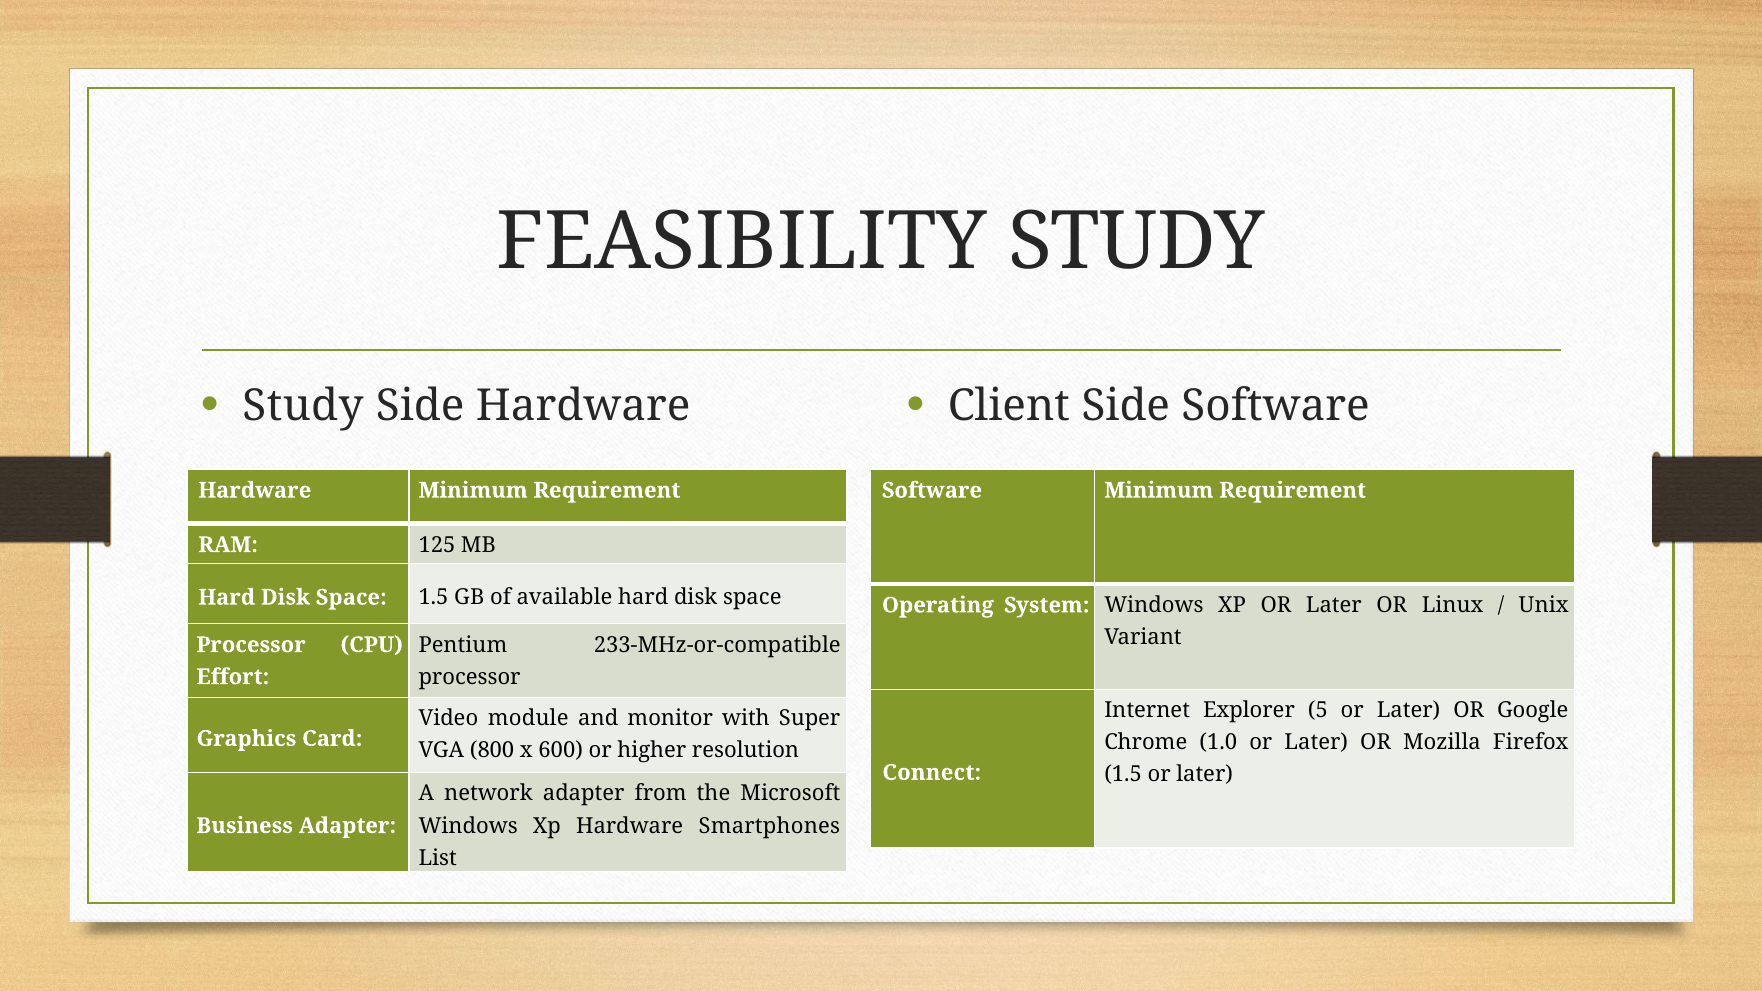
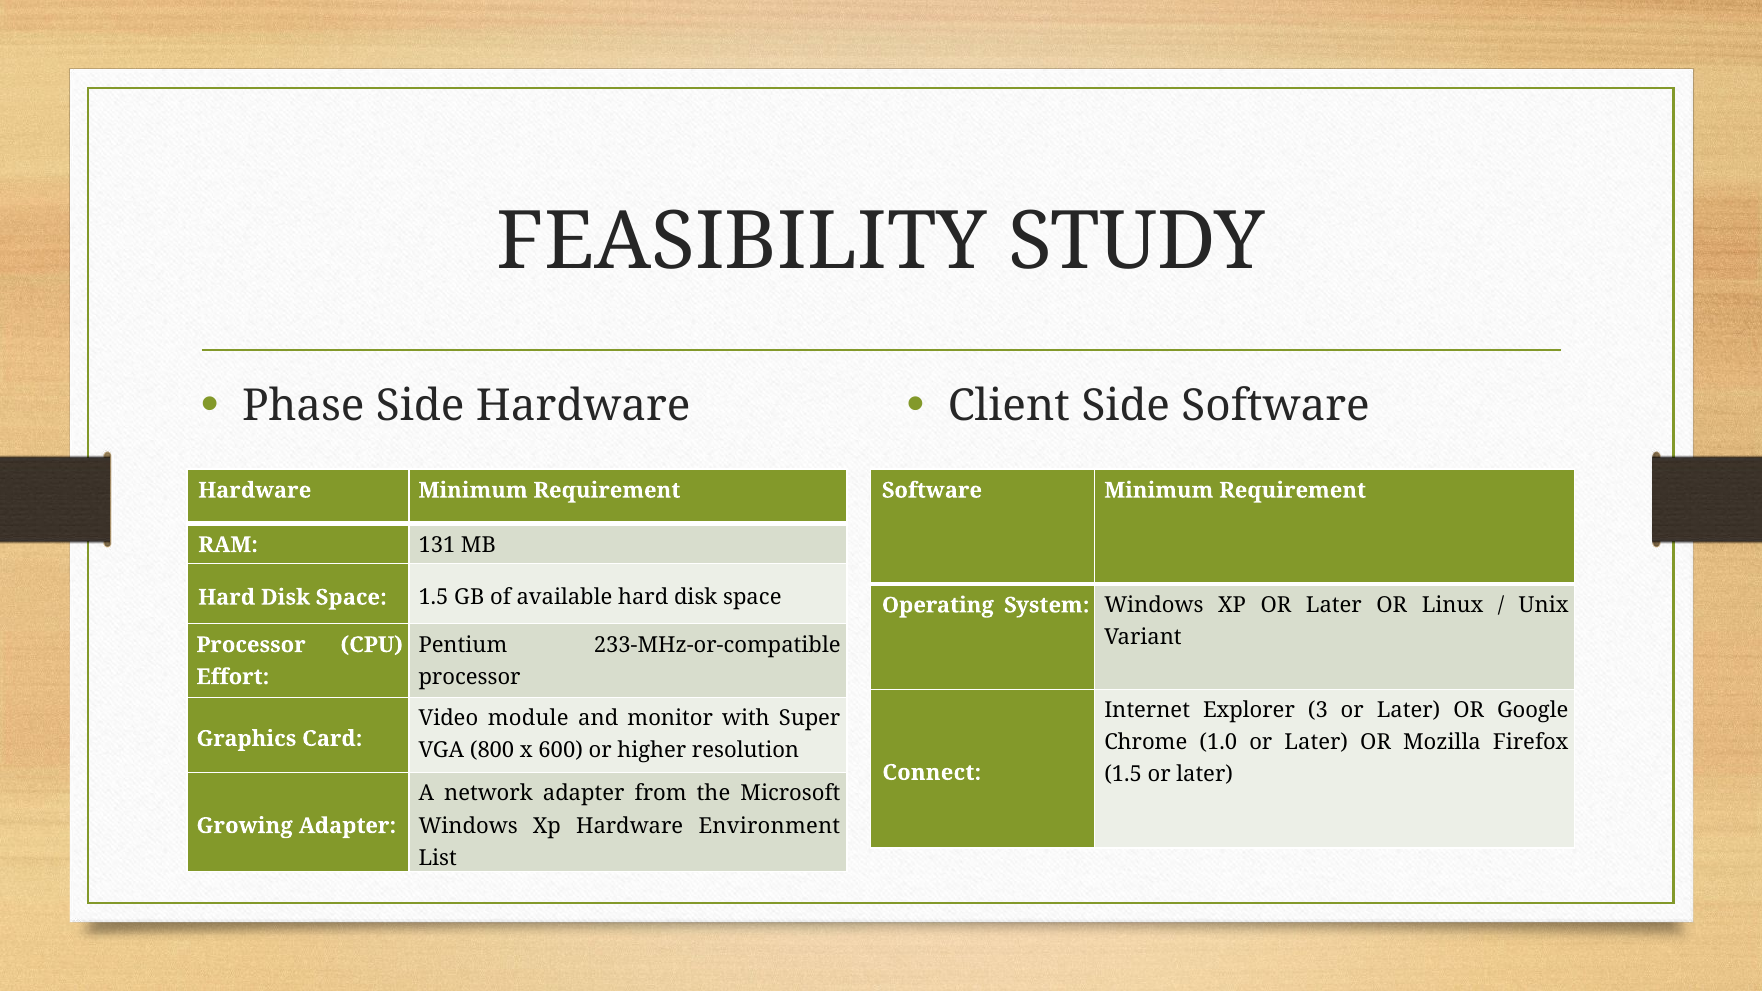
Study: Study -> Phase (303, 406)
125: 125 -> 131 (437, 545)
5: 5 -> 3 (1318, 711)
Business: Business -> Growing (245, 826)
Smartphones: Smartphones -> Environment (769, 826)
